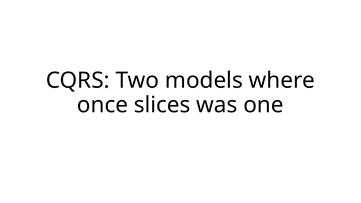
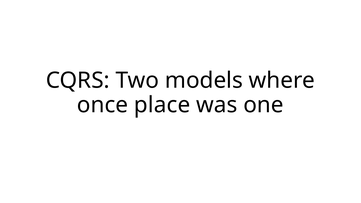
slices: slices -> place (162, 105)
